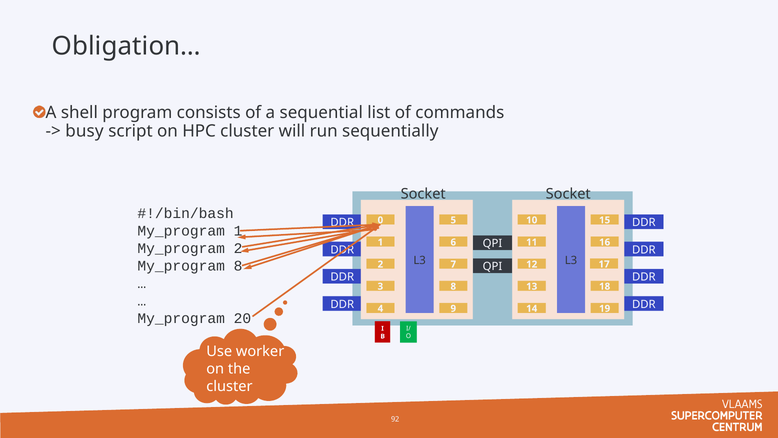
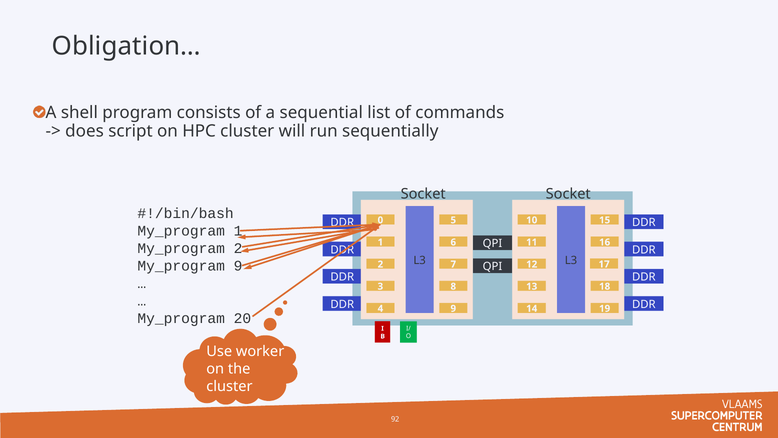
busy: busy -> does (85, 131)
My_program 8: 8 -> 9 (238, 266)
